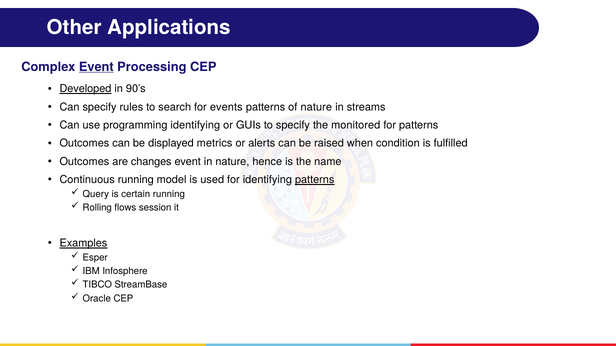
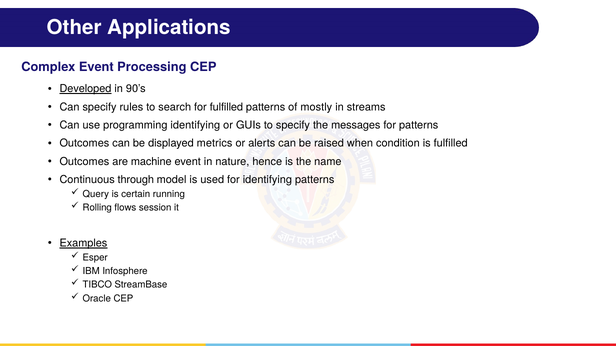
Event underline: present -> none (96, 67)
for events: events -> fulfilled (226, 107)
of nature: nature -> mostly (316, 107)
monitored: monitored -> messages (356, 125)
changes: changes -> machine (151, 162)
Continuous running: running -> through (136, 180)
patterns underline: present -> none (315, 180)
